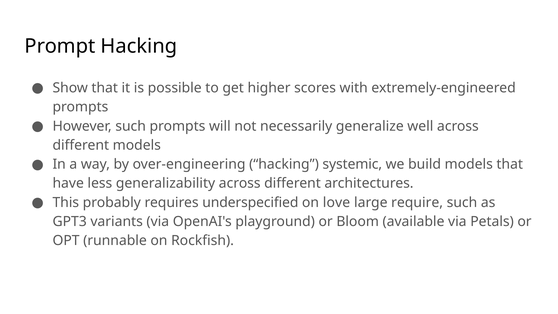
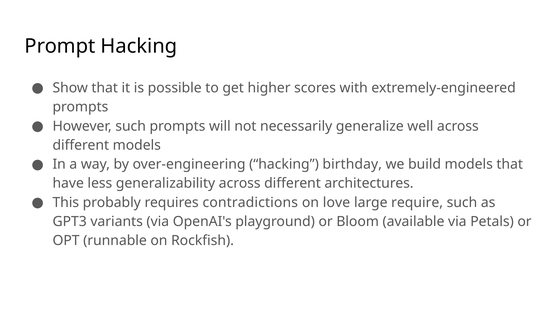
systemic: systemic -> birthday (352, 164)
underspecified: underspecified -> contradictions (250, 202)
